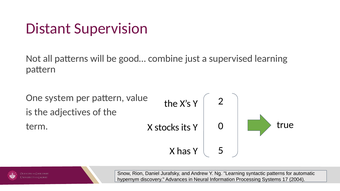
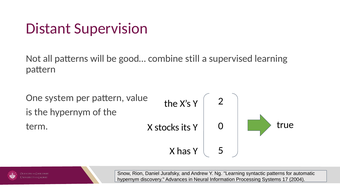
just: just -> still (192, 59)
the adjectives: adjectives -> hypernym (70, 112)
